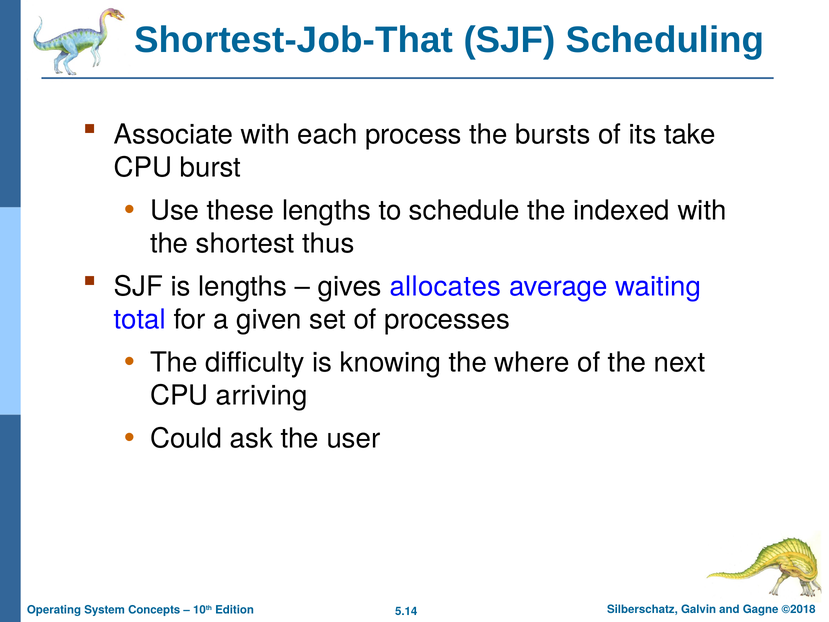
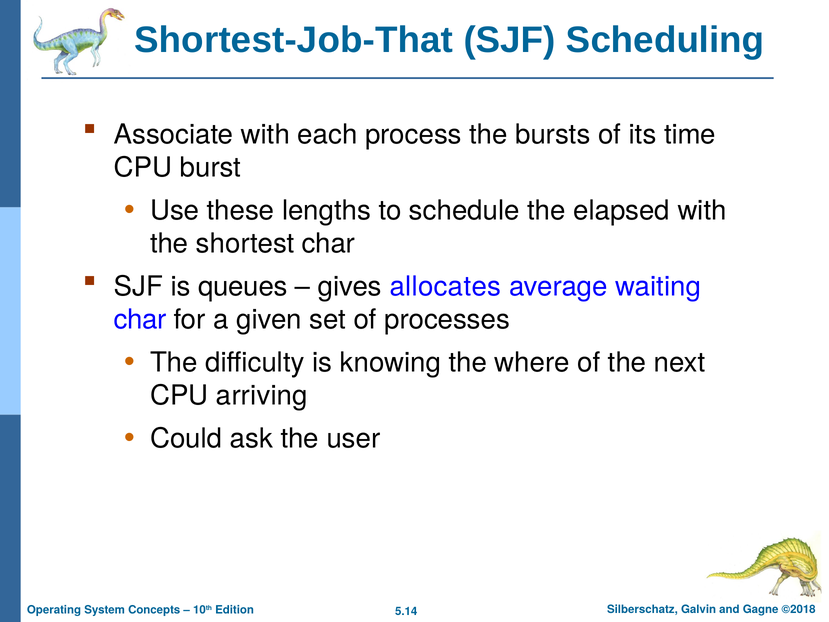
take: take -> time (690, 134)
indexed: indexed -> elapsed (622, 210)
shortest thus: thus -> char (328, 244)
is lengths: lengths -> queues (243, 286)
total: total -> char (140, 320)
